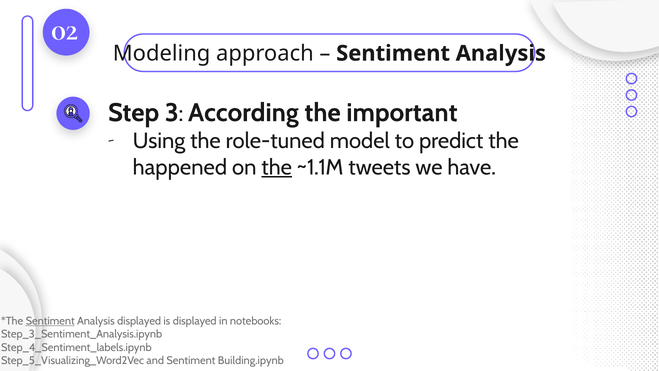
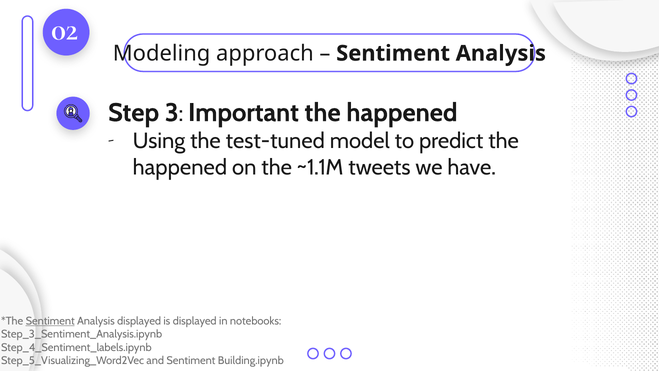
According: According -> Important (243, 113)
important: important -> happened (402, 113)
role-tuned: role-tuned -> test-tuned (275, 141)
the underline: present -> none (277, 167)
